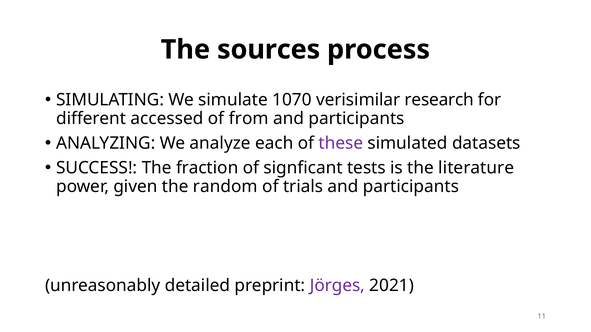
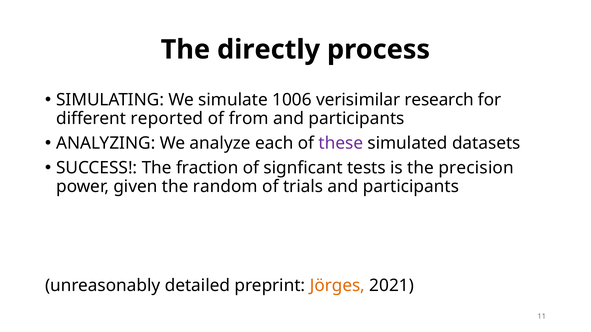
sources: sources -> directly (269, 50)
1070: 1070 -> 1006 (292, 100)
accessed: accessed -> reported (167, 119)
literature: literature -> precision (476, 168)
Jörges colour: purple -> orange (337, 286)
